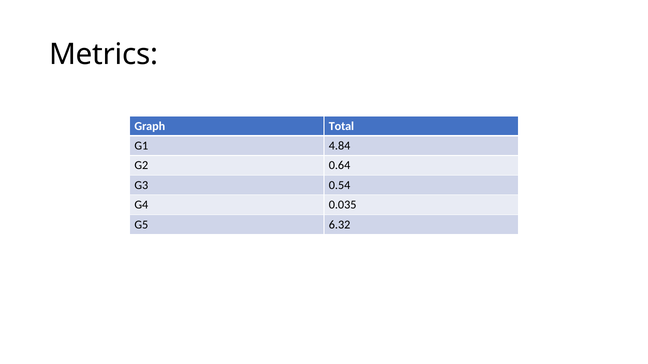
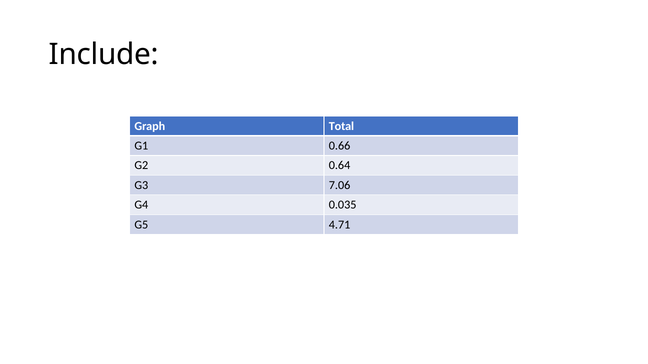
Metrics: Metrics -> Include (104, 54)
4.84: 4.84 -> 0.66 (340, 146)
0.54: 0.54 -> 7.06 (340, 185)
6.32: 6.32 -> 4.71 (340, 225)
